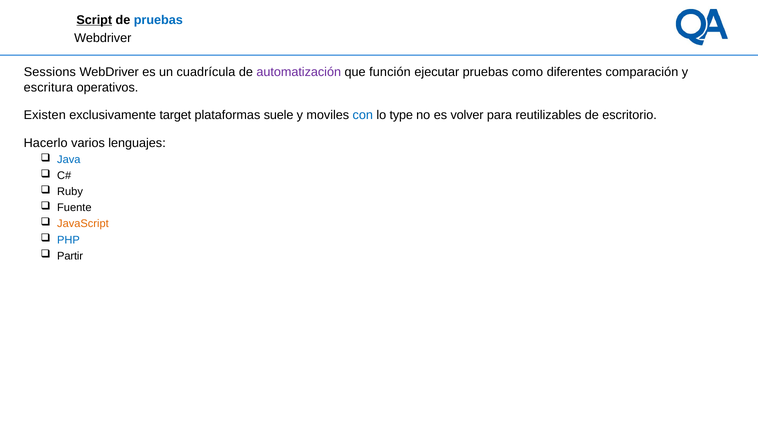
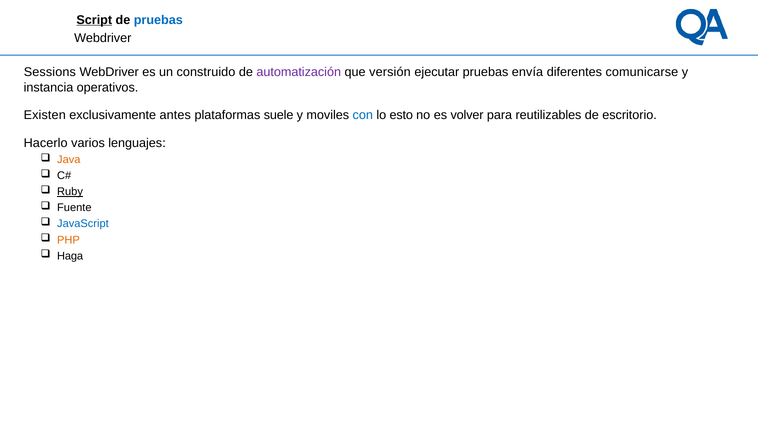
cuadrícula: cuadrícula -> construido (206, 72)
función: función -> versión (390, 72)
como: como -> envía (527, 72)
comparación: comparación -> comunicarse (642, 72)
escritura: escritura -> instancia (48, 88)
target: target -> antes (175, 115)
type: type -> esto (401, 115)
Java colour: blue -> orange (69, 160)
Ruby underline: none -> present (70, 192)
JavaScript colour: orange -> blue (83, 224)
PHP colour: blue -> orange (68, 240)
Partir: Partir -> Haga (70, 256)
